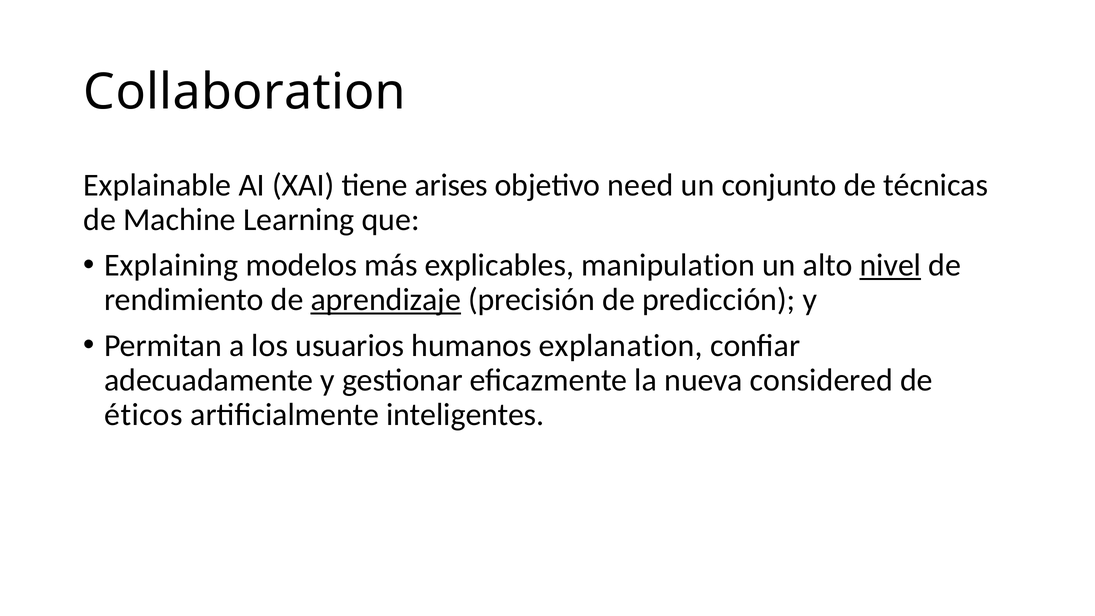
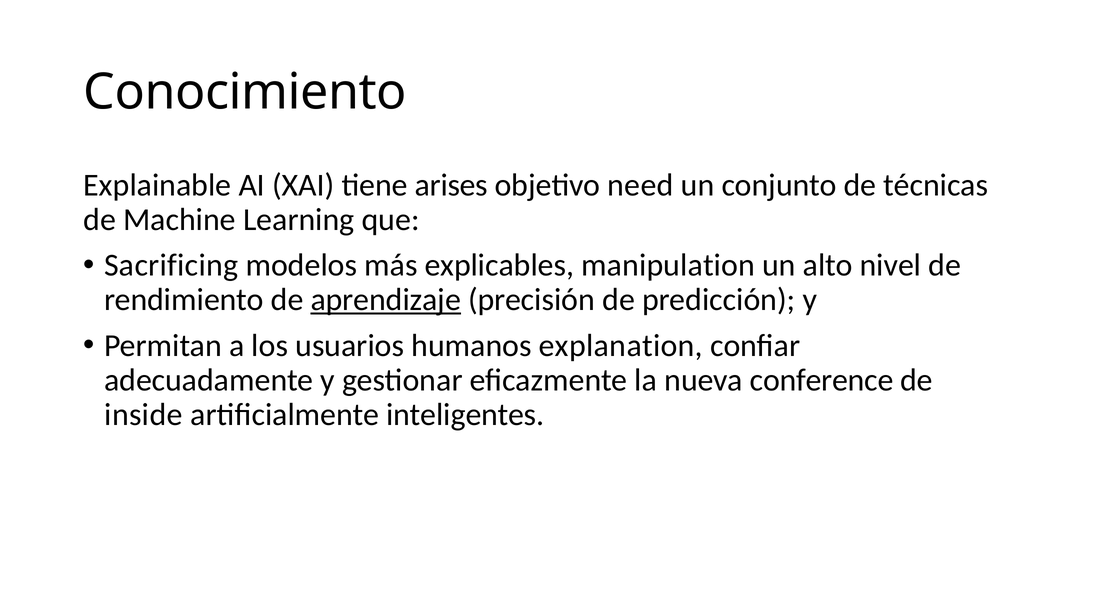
Collaboration: Collaboration -> Conocimiento (245, 92)
Explaining: Explaining -> Sacrificing (171, 265)
nivel underline: present -> none (890, 265)
considered: considered -> conference (822, 380)
éticos: éticos -> inside (143, 415)
